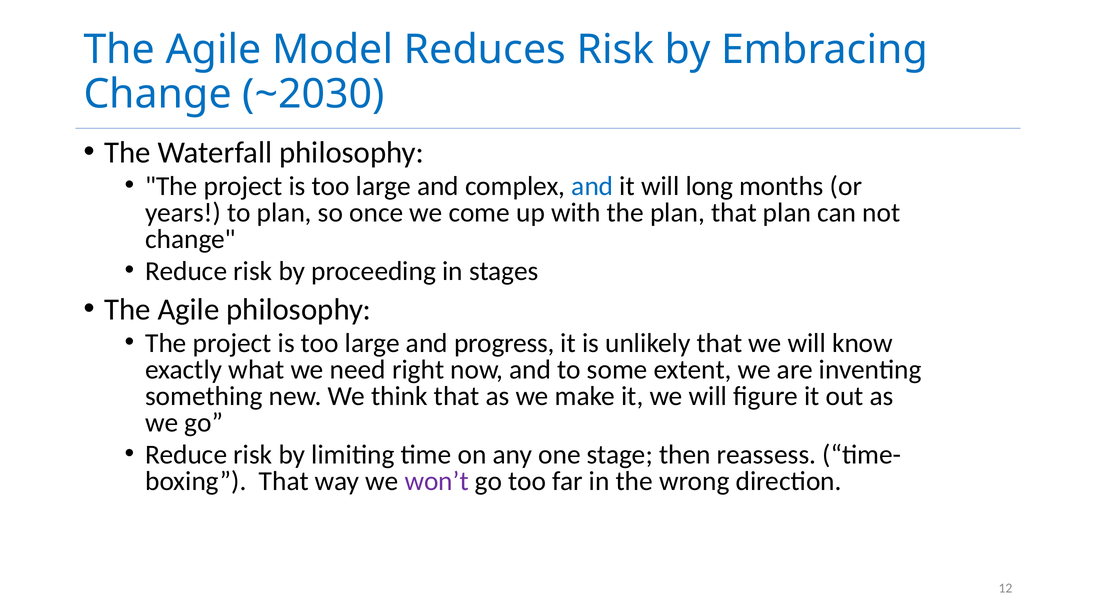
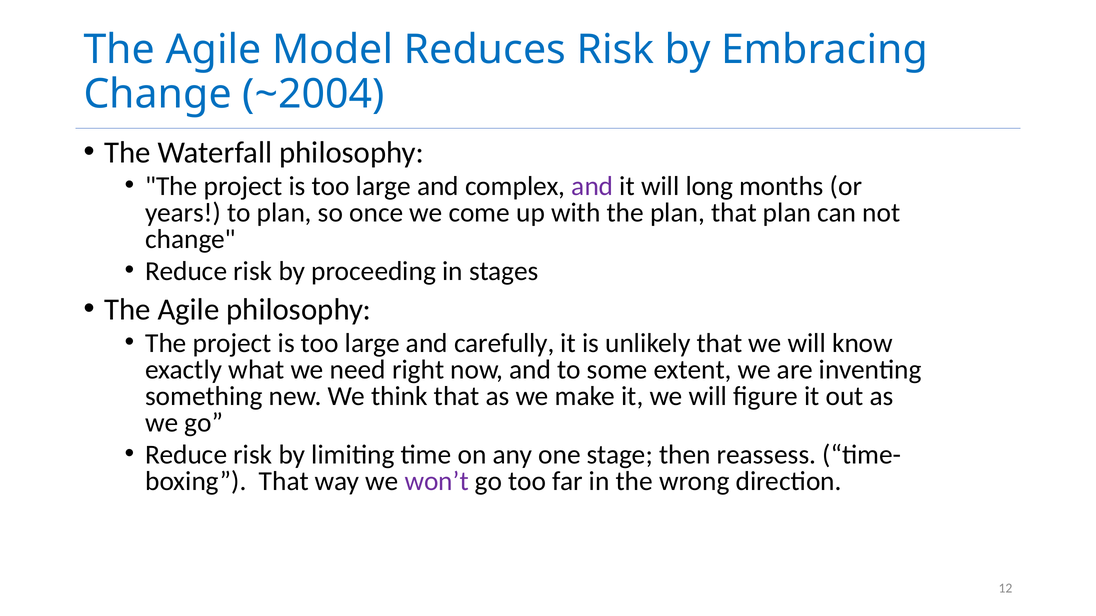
~2030: ~2030 -> ~2004 (313, 94)
and colour: blue -> purple (592, 186)
progress: progress -> carefully (504, 343)
